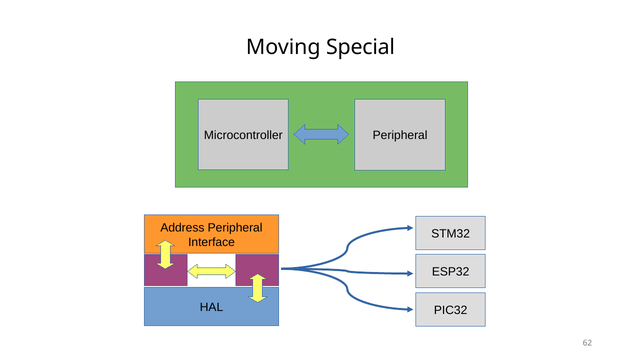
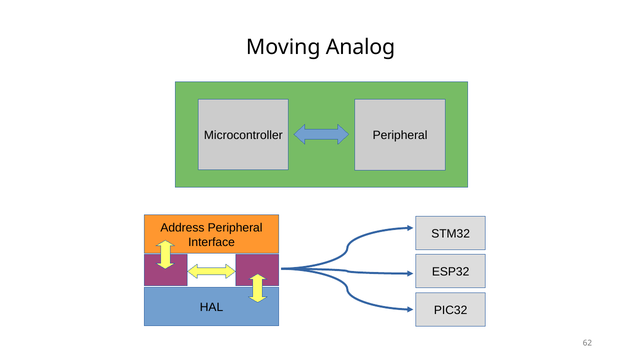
Special: Special -> Analog (361, 47)
